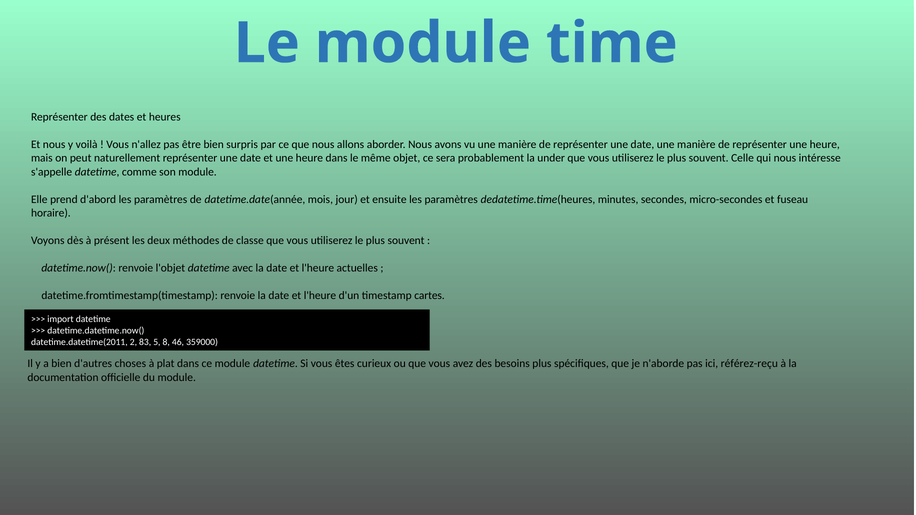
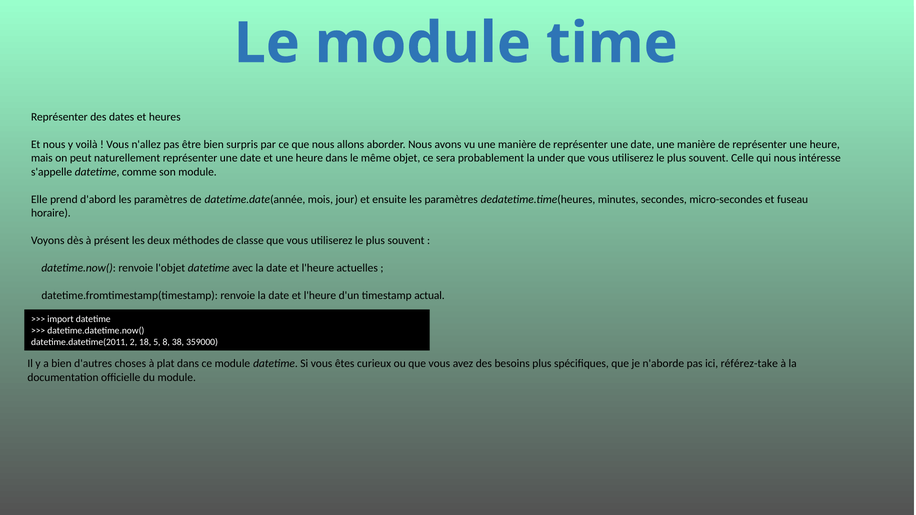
cartes: cartes -> actual (429, 296)
83: 83 -> 18 (145, 342)
46: 46 -> 38 (178, 342)
référez-reçu: référez-reçu -> référez-take (749, 364)
